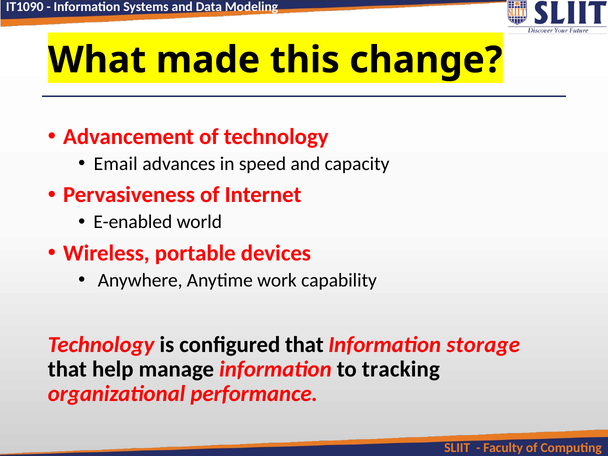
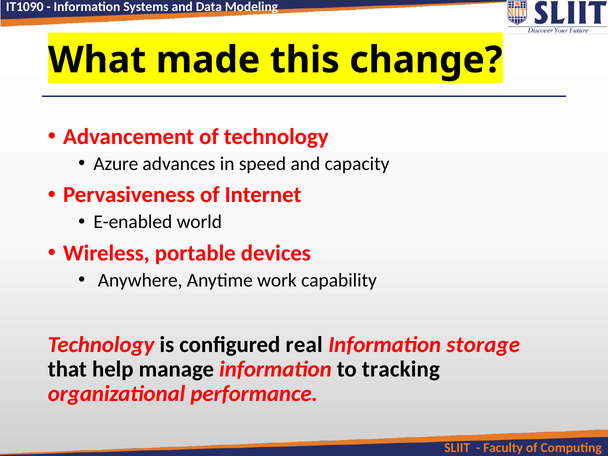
Email: Email -> Azure (116, 164)
configured that: that -> real (304, 345)
